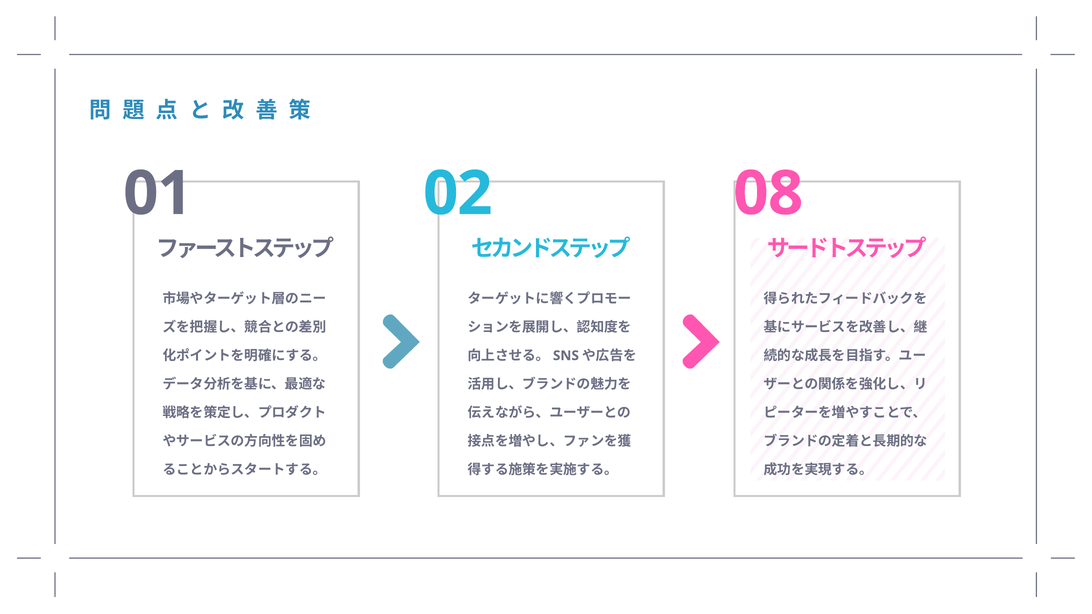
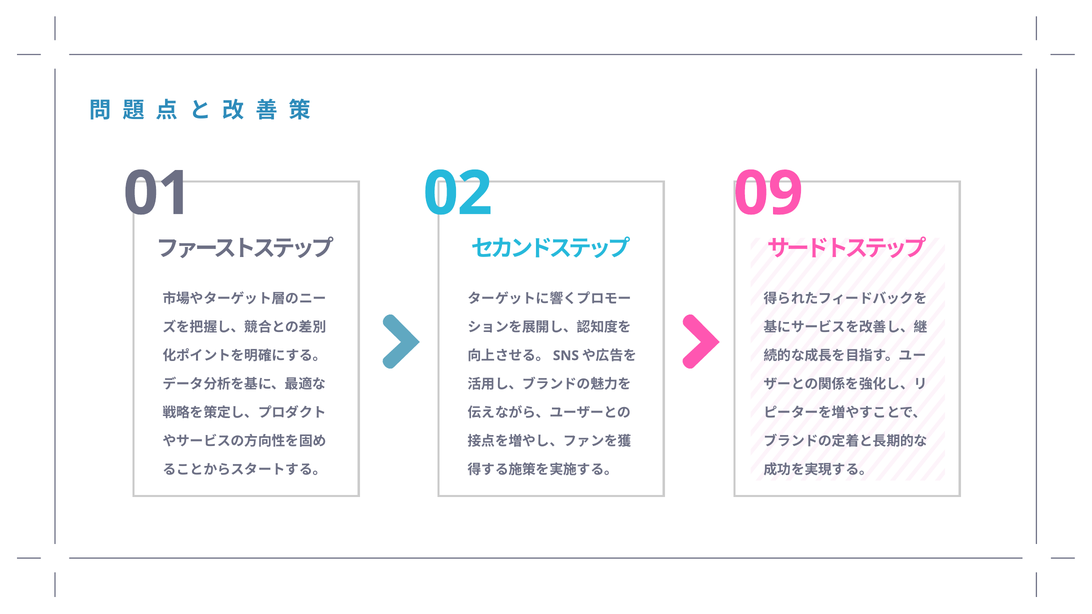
08: 08 -> 09 (768, 194)
